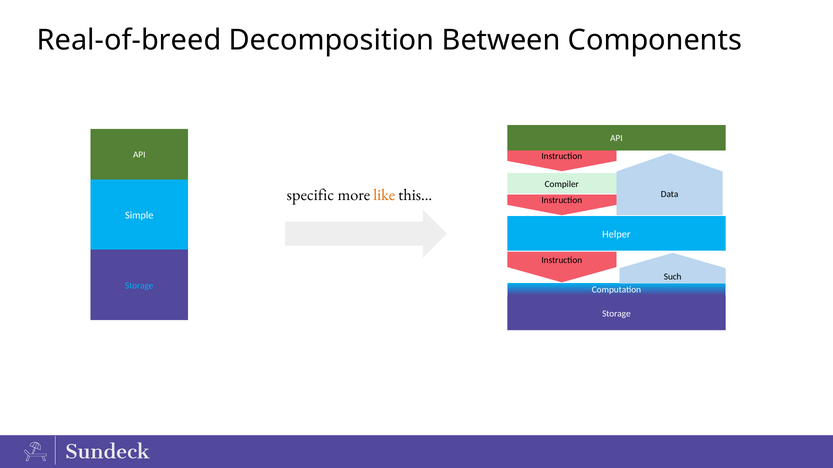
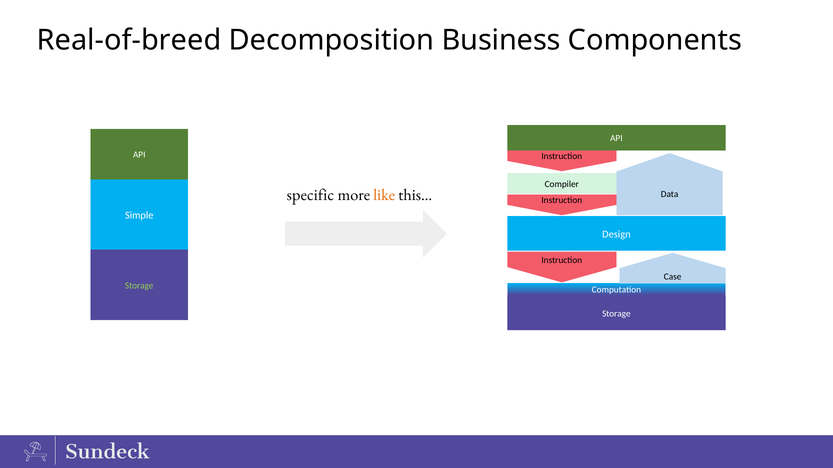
Between: Between -> Business (501, 41)
Helper: Helper -> Design (616, 234)
Such: Such -> Case (673, 277)
Storage colour: light blue -> light green (139, 286)
